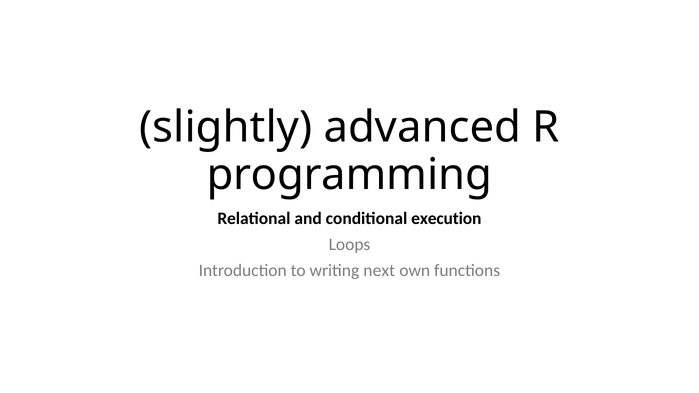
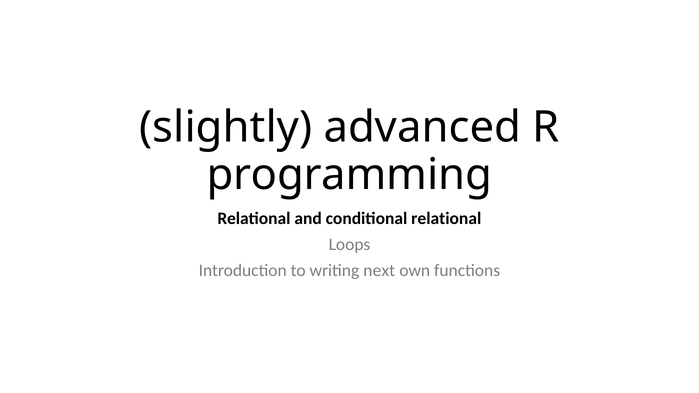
conditional execution: execution -> relational (446, 218)
